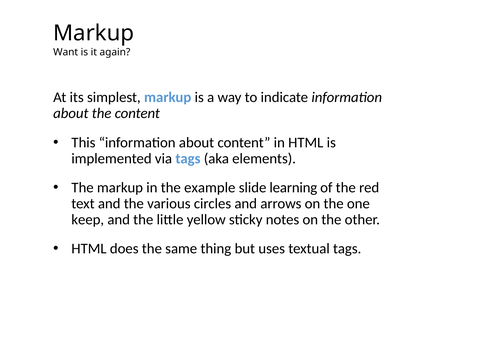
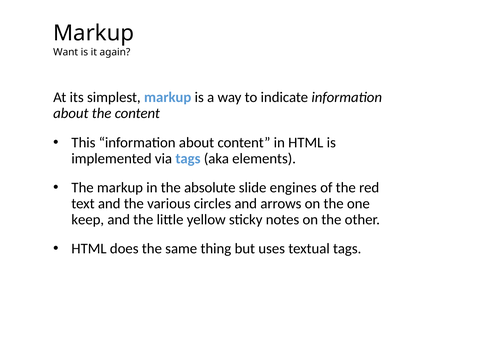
example: example -> absolute (210, 188)
learning: learning -> engines (293, 188)
